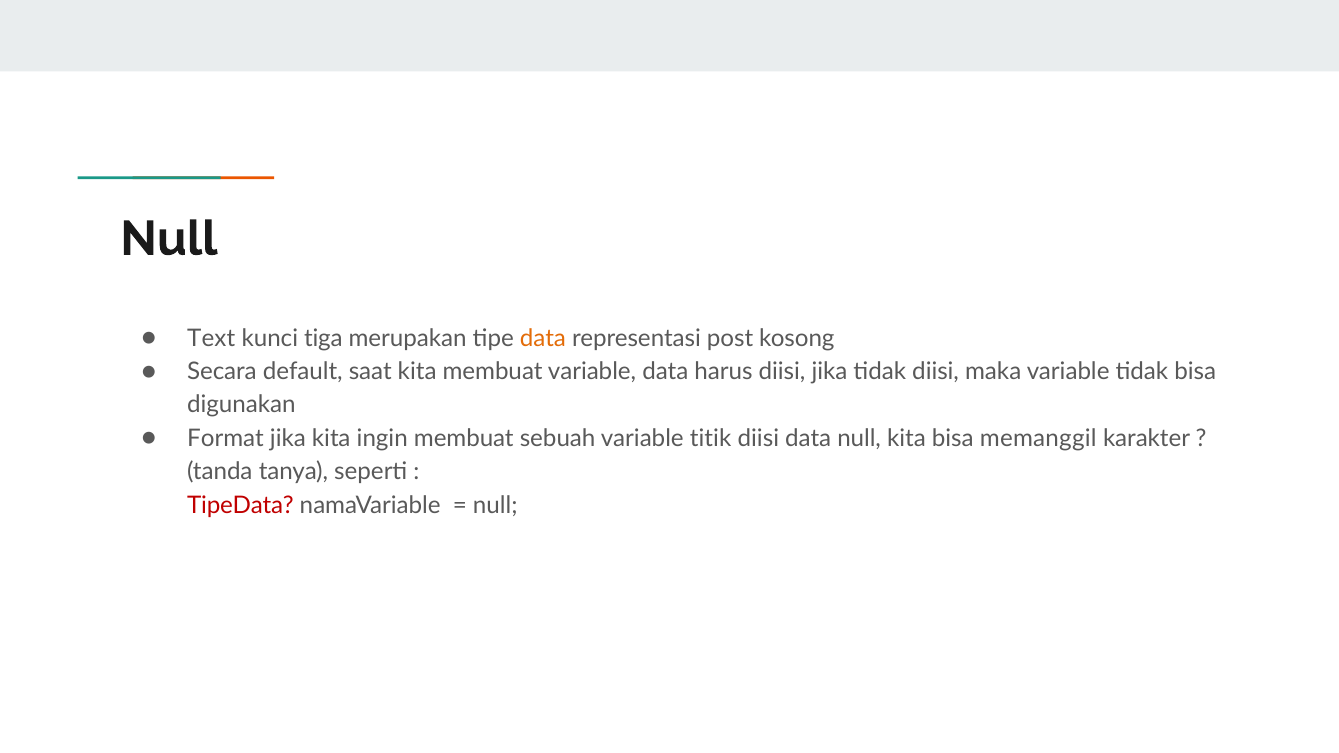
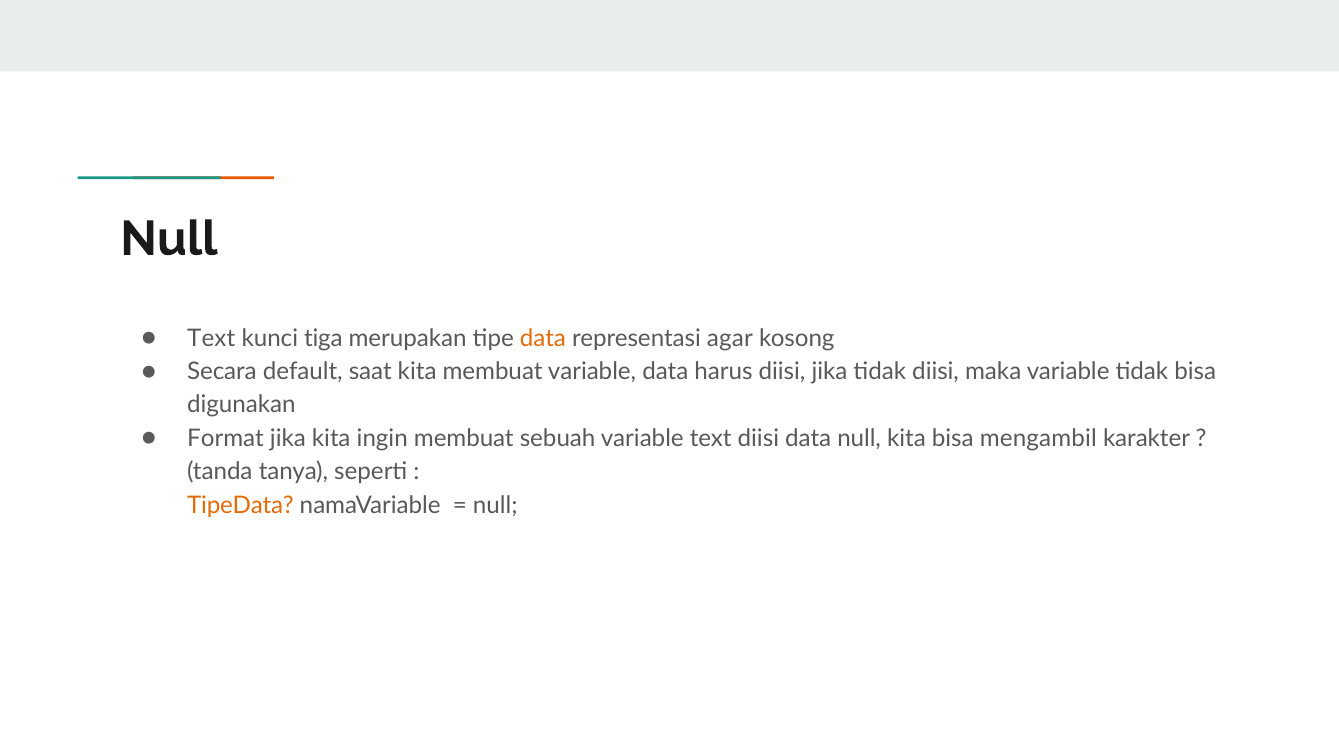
post: post -> agar (730, 338)
variable titik: titik -> text (711, 438)
memanggil: memanggil -> mengambil (1038, 438)
TipeData colour: red -> orange (240, 505)
